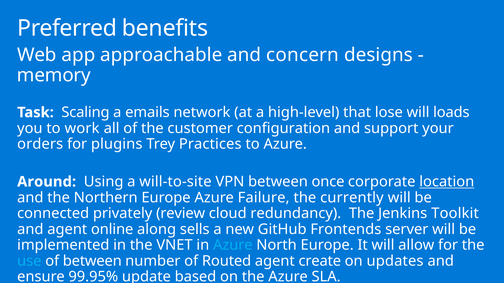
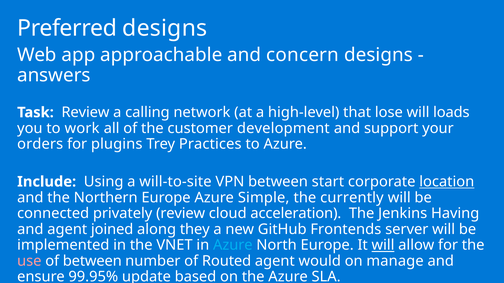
Preferred benefits: benefits -> designs (165, 28)
memory: memory -> answers (54, 75)
Task Scaling: Scaling -> Review (85, 113)
emails: emails -> calling (147, 113)
configuration: configuration -> development (283, 129)
Around: Around -> Include (47, 182)
once: once -> start (328, 182)
Failure: Failure -> Simple (264, 198)
redundancy: redundancy -> acceleration (296, 214)
Toolkit: Toolkit -> Having (455, 214)
online: online -> joined (112, 230)
sells: sells -> they (195, 230)
will underline: none -> present (383, 246)
use colour: light blue -> pink (29, 261)
create: create -> would (320, 261)
updates: updates -> manage (395, 261)
